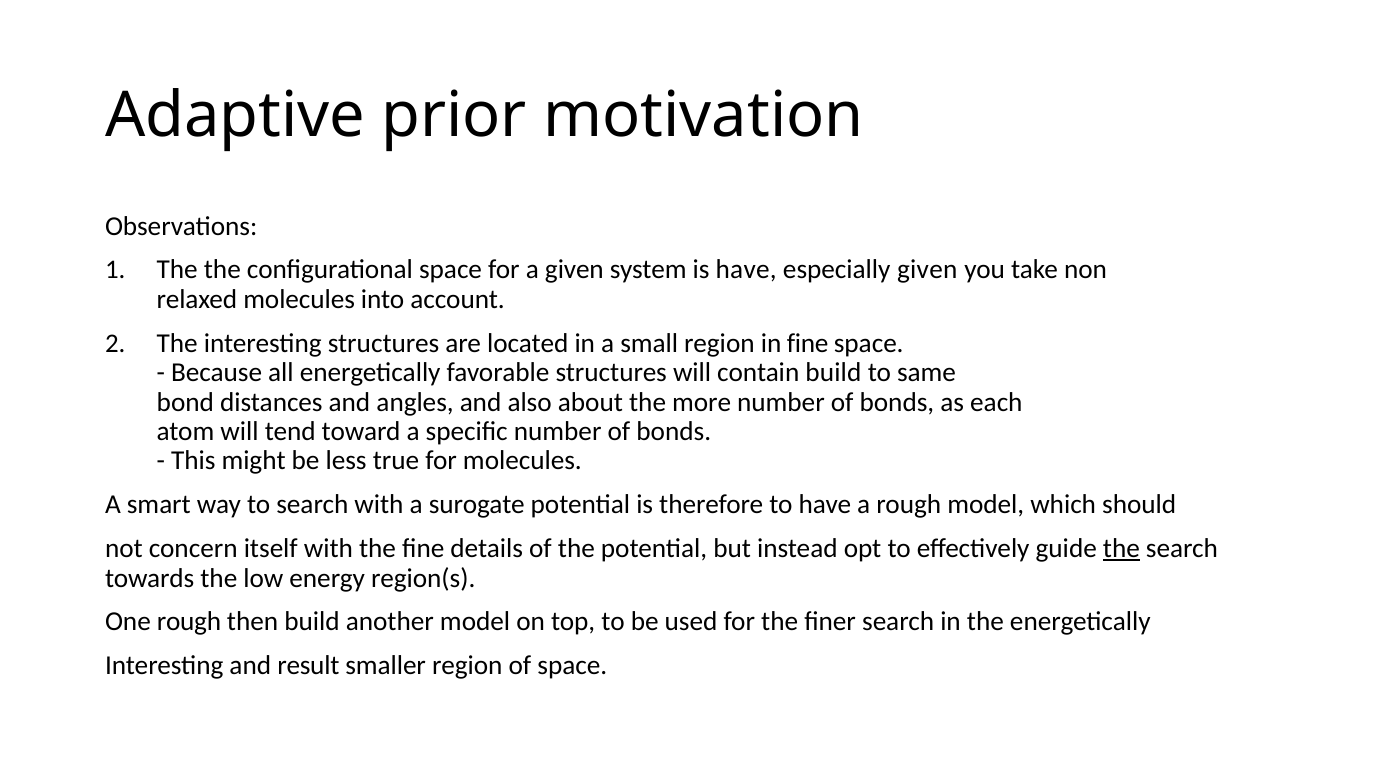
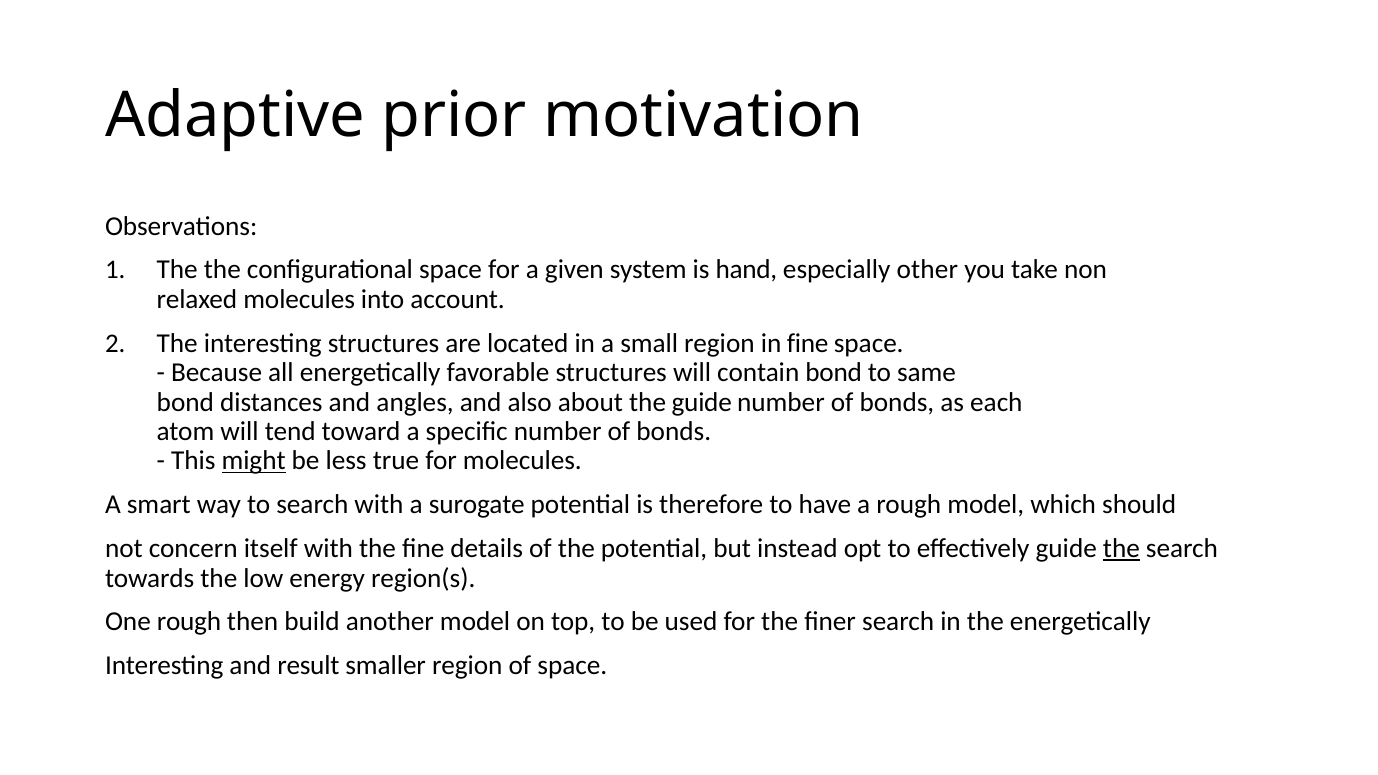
is have: have -> hand (746, 270)
especially given: given -> other (927, 270)
contain build: build -> bond (834, 373)
the more: more -> guide (702, 402)
might underline: none -> present (254, 461)
